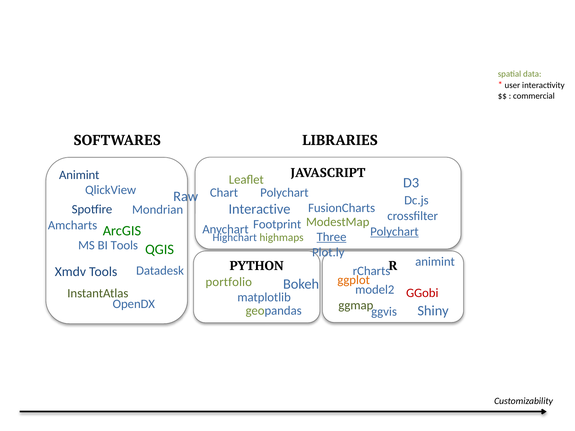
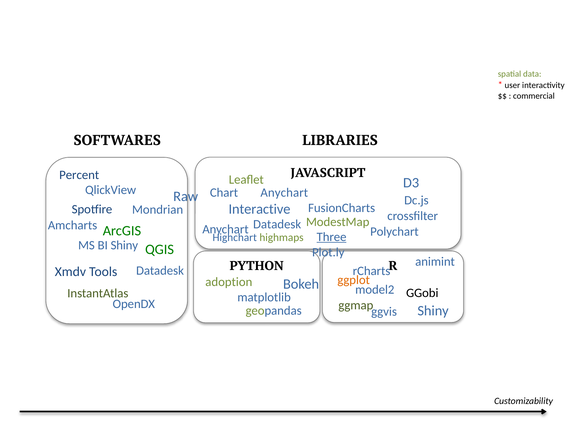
Animint: Animint -> Percent (79, 175)
Chart Polychart: Polychart -> Anychart (284, 193)
Footprint: Footprint -> Datadesk (277, 224)
Polychart underline: present -> none (394, 232)
BI Tools: Tools -> Shiny (124, 246)
portfolio: portfolio -> adoption (229, 282)
GGobi colour: red -> black (422, 293)
